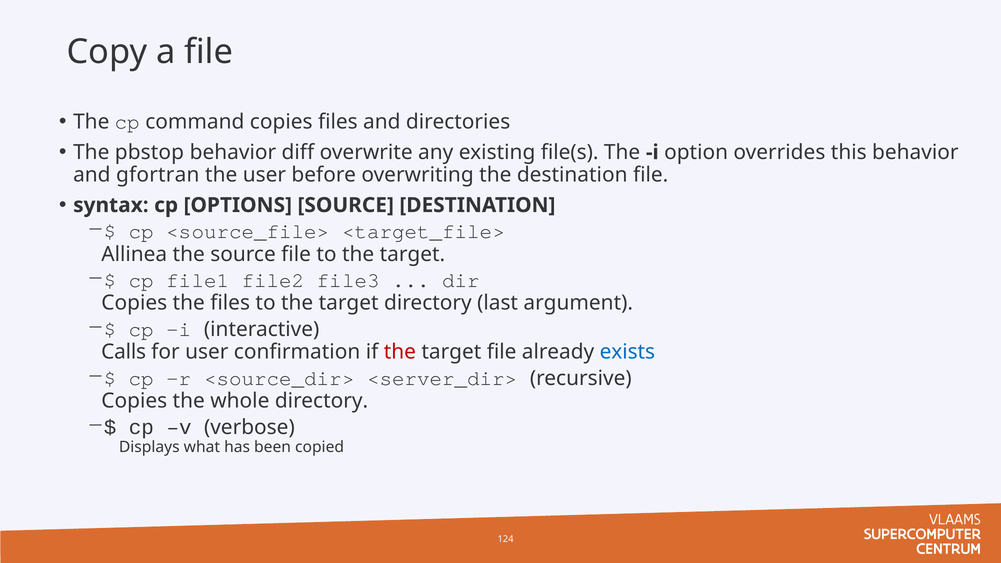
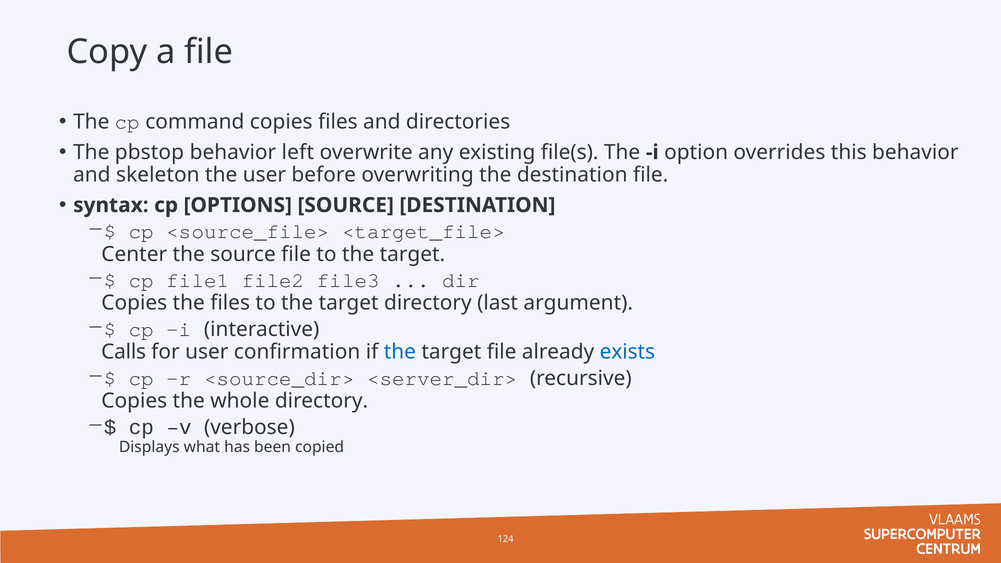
diff: diff -> left (298, 152)
gfortran: gfortran -> skeleton (158, 175)
Allinea: Allinea -> Center (134, 254)
the colour: red -> blue (400, 352)
